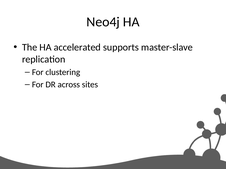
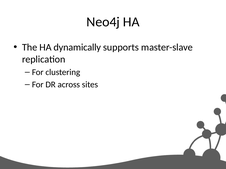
accelerated: accelerated -> dynamically (77, 47)
